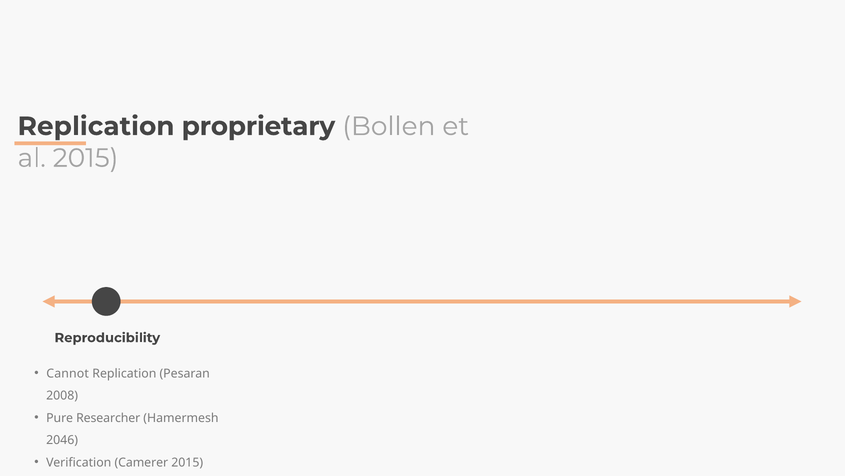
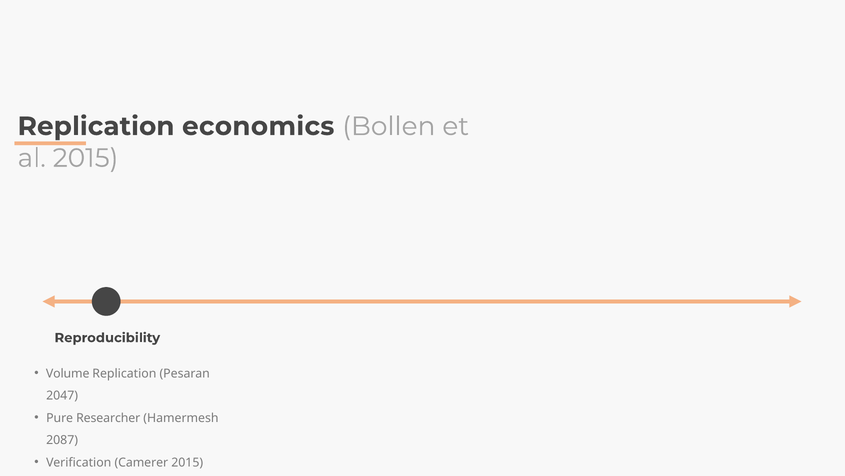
proprietary: proprietary -> economics (258, 126)
Cannot: Cannot -> Volume (68, 373)
2008: 2008 -> 2047 (62, 395)
2046: 2046 -> 2087 (62, 440)
